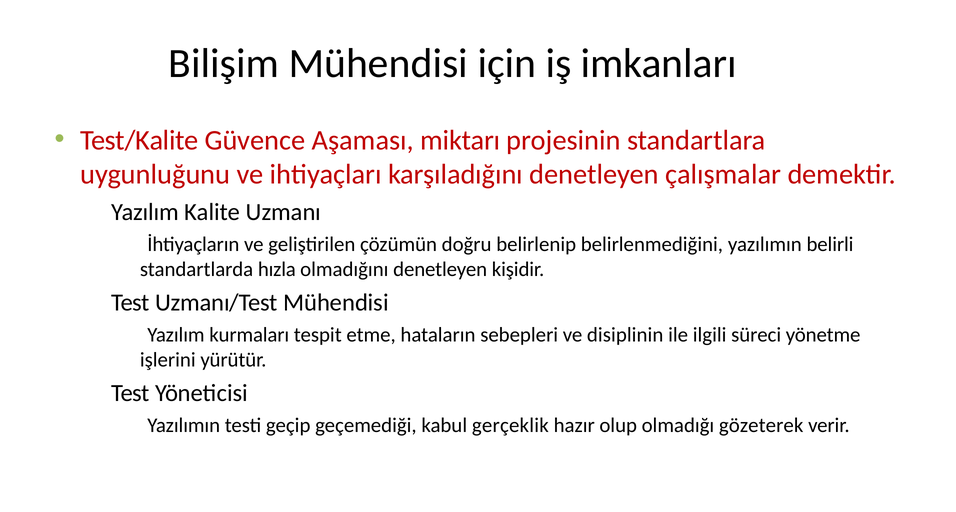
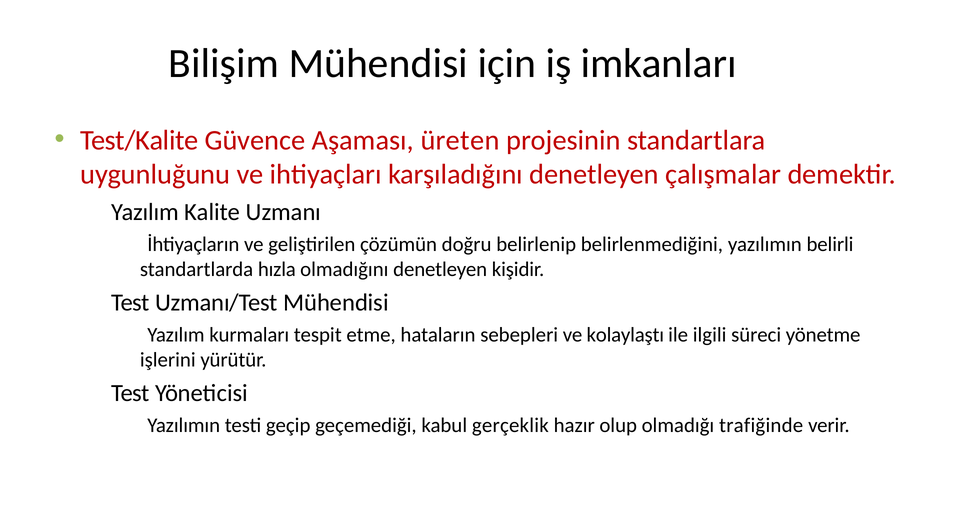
miktarı: miktarı -> üreten (460, 140)
disiplinin: disiplinin -> kolaylaştı (625, 335)
gözeterek: gözeterek -> trafiğinde (761, 426)
